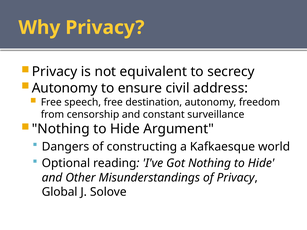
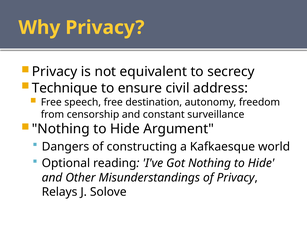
Autonomy: Autonomy -> Technique (65, 88)
Global: Global -> Relays (60, 192)
